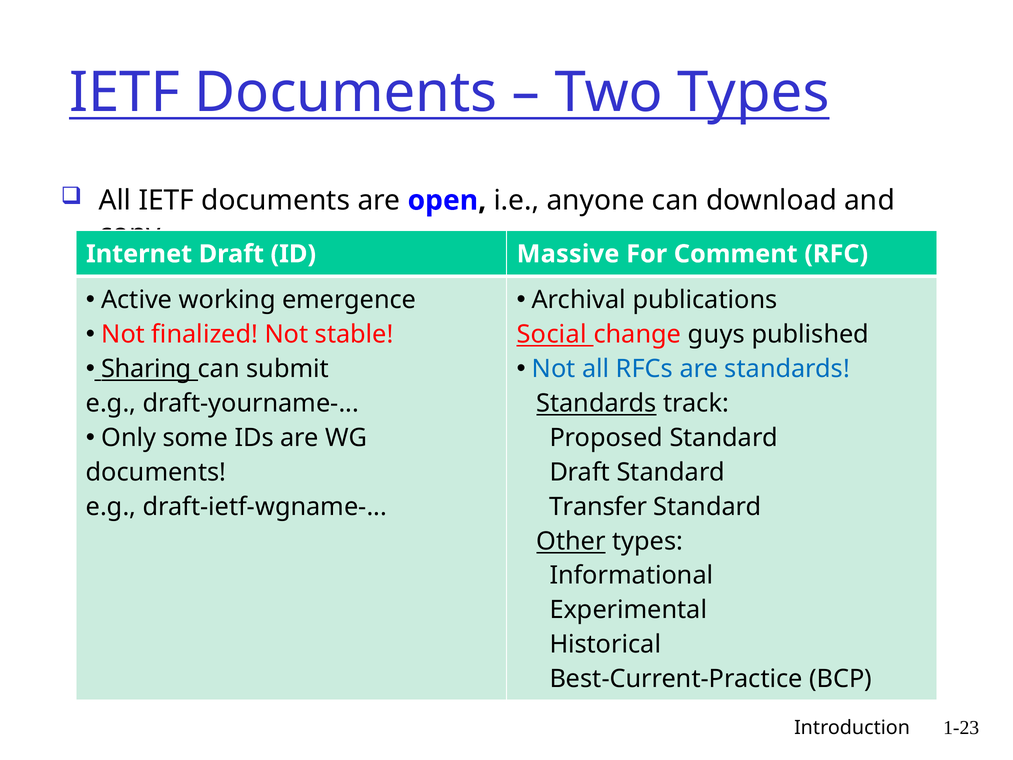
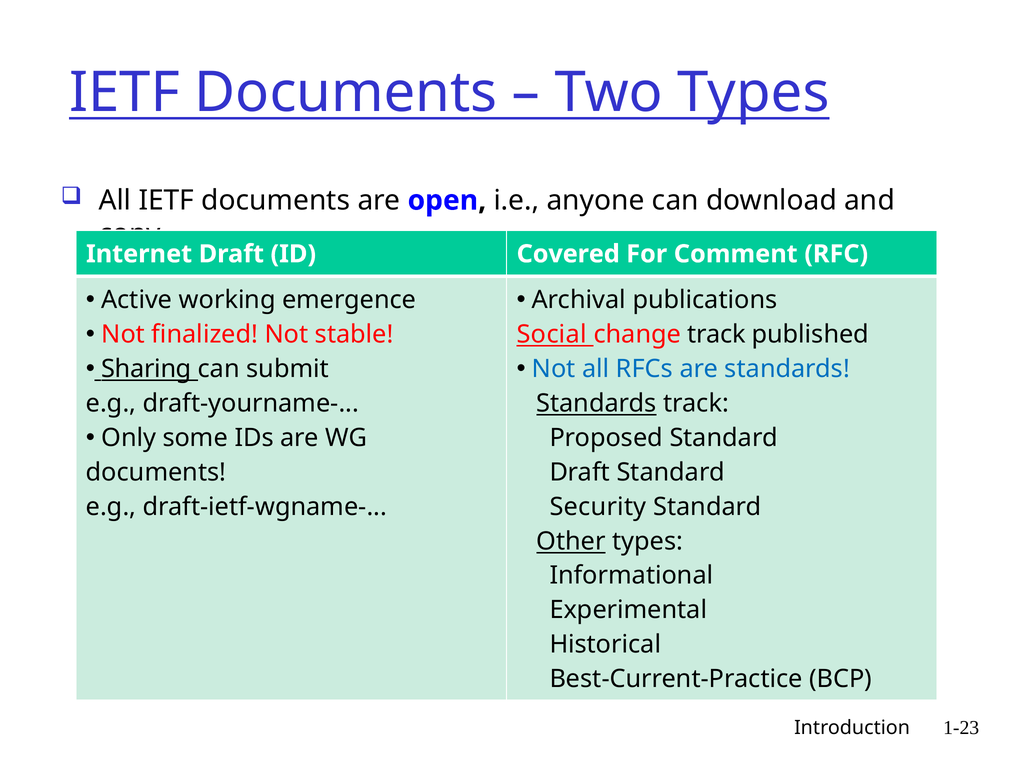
Massive: Massive -> Covered (568, 254)
change guys: guys -> track (717, 334)
Transfer: Transfer -> Security (598, 507)
